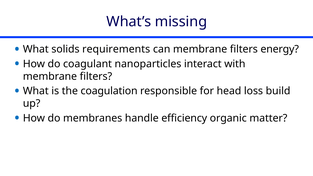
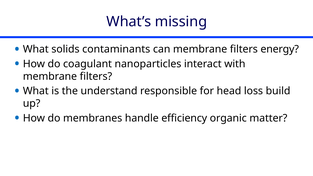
requirements: requirements -> contaminants (116, 49)
coagulation: coagulation -> understand (109, 91)
